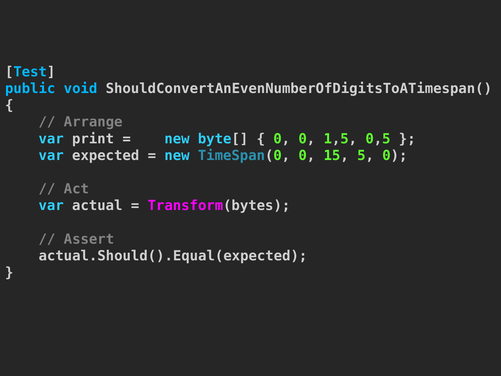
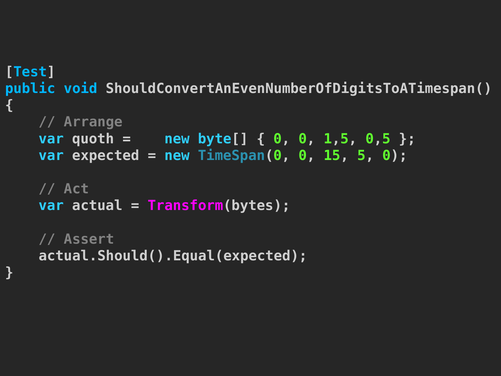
print: print -> quoth (93, 139)
